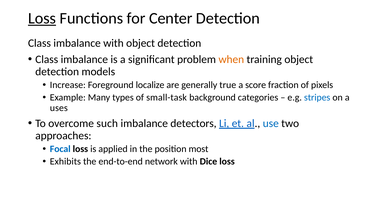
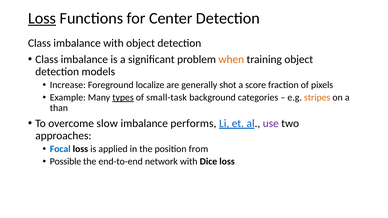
true: true -> shot (228, 85)
types underline: none -> present (123, 98)
stripes colour: blue -> orange (317, 98)
uses: uses -> than (59, 108)
such: such -> slow (107, 124)
detectors: detectors -> performs (193, 124)
use colour: blue -> purple (271, 124)
most: most -> from (198, 149)
Exhibits: Exhibits -> Possible (65, 162)
